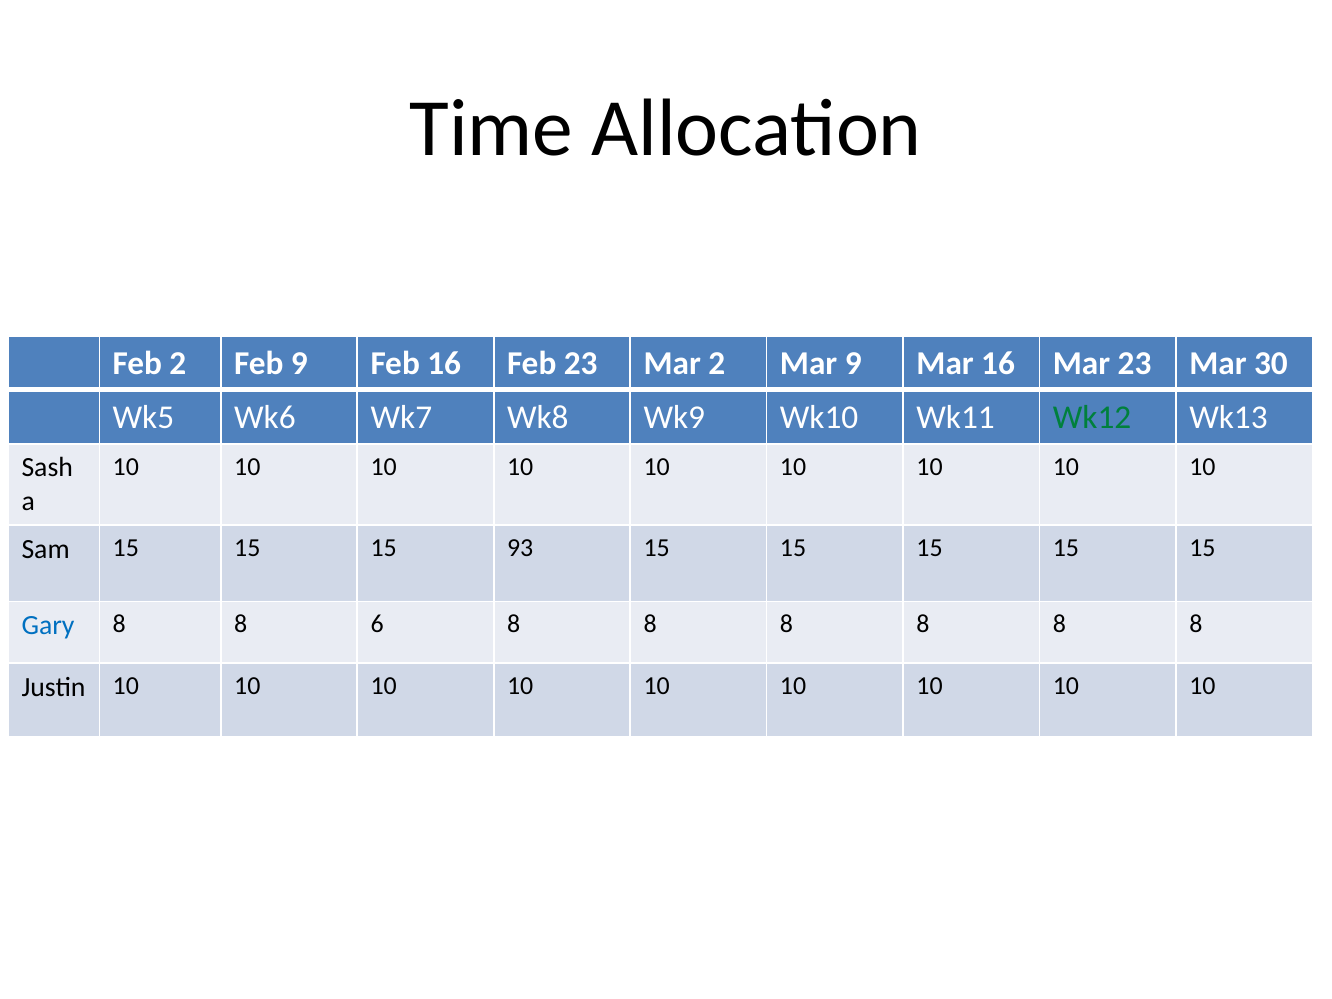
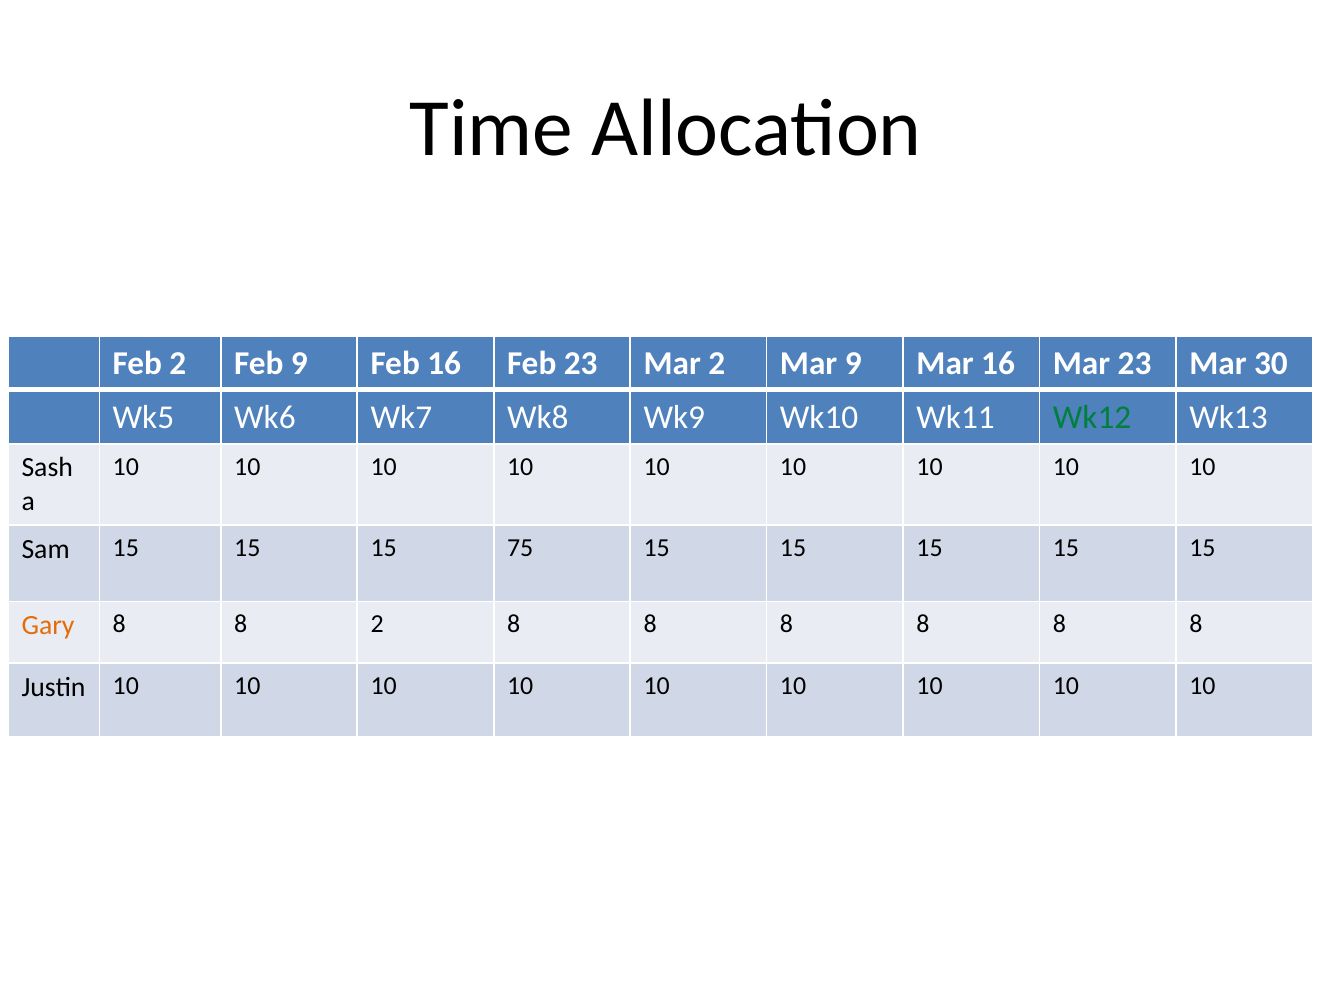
93: 93 -> 75 (520, 548)
Gary colour: blue -> orange (48, 625)
8 6: 6 -> 2 (377, 624)
